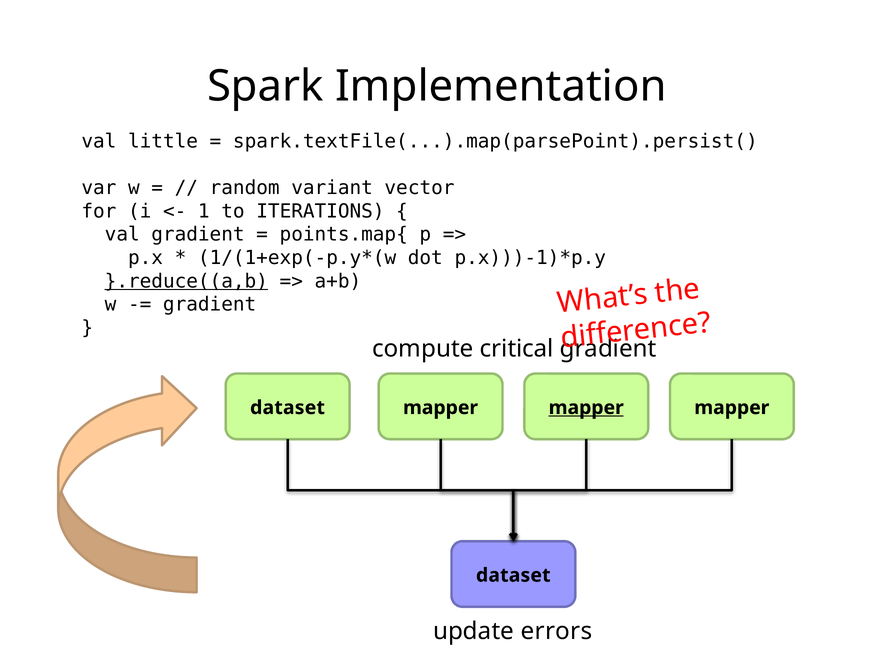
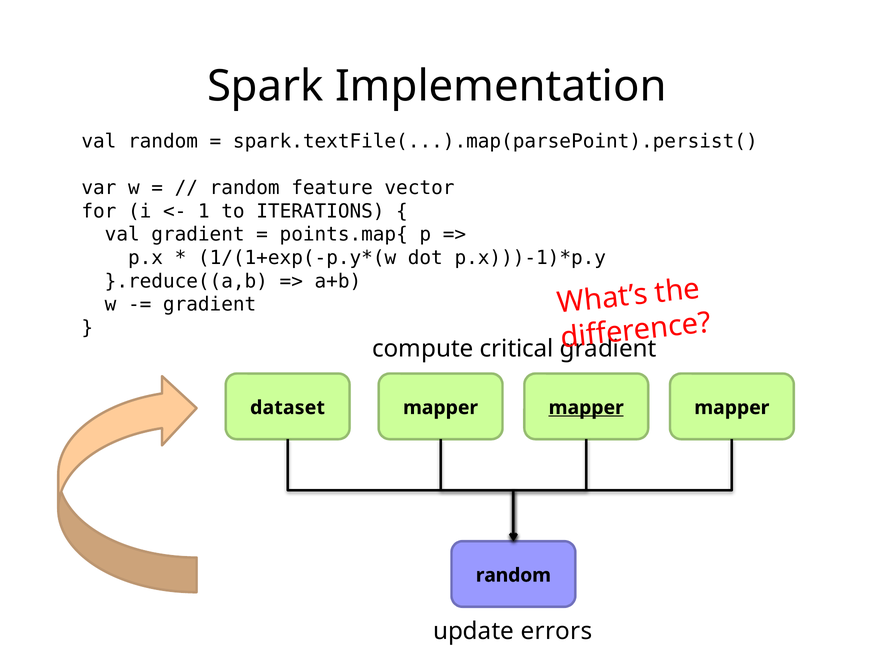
val little: little -> random (163, 141)
variant: variant -> feature (332, 188)
}.reduce((a,b underline: present -> none (186, 281)
dataset: dataset -> random (513, 575)
